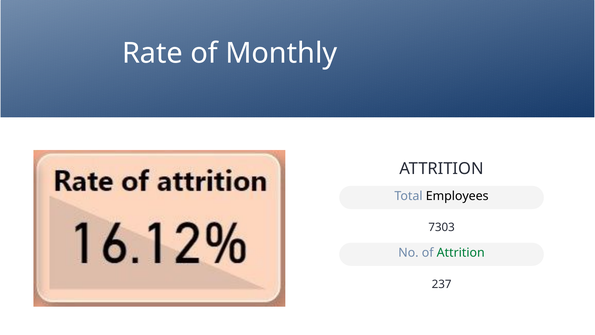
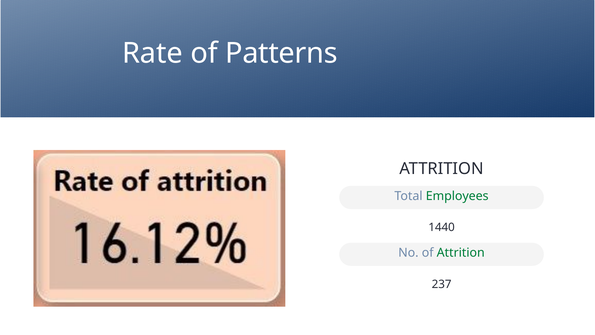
Monthly: Monthly -> Patterns (281, 53)
Employees colour: black -> green (457, 196)
7303: 7303 -> 1440 (442, 227)
